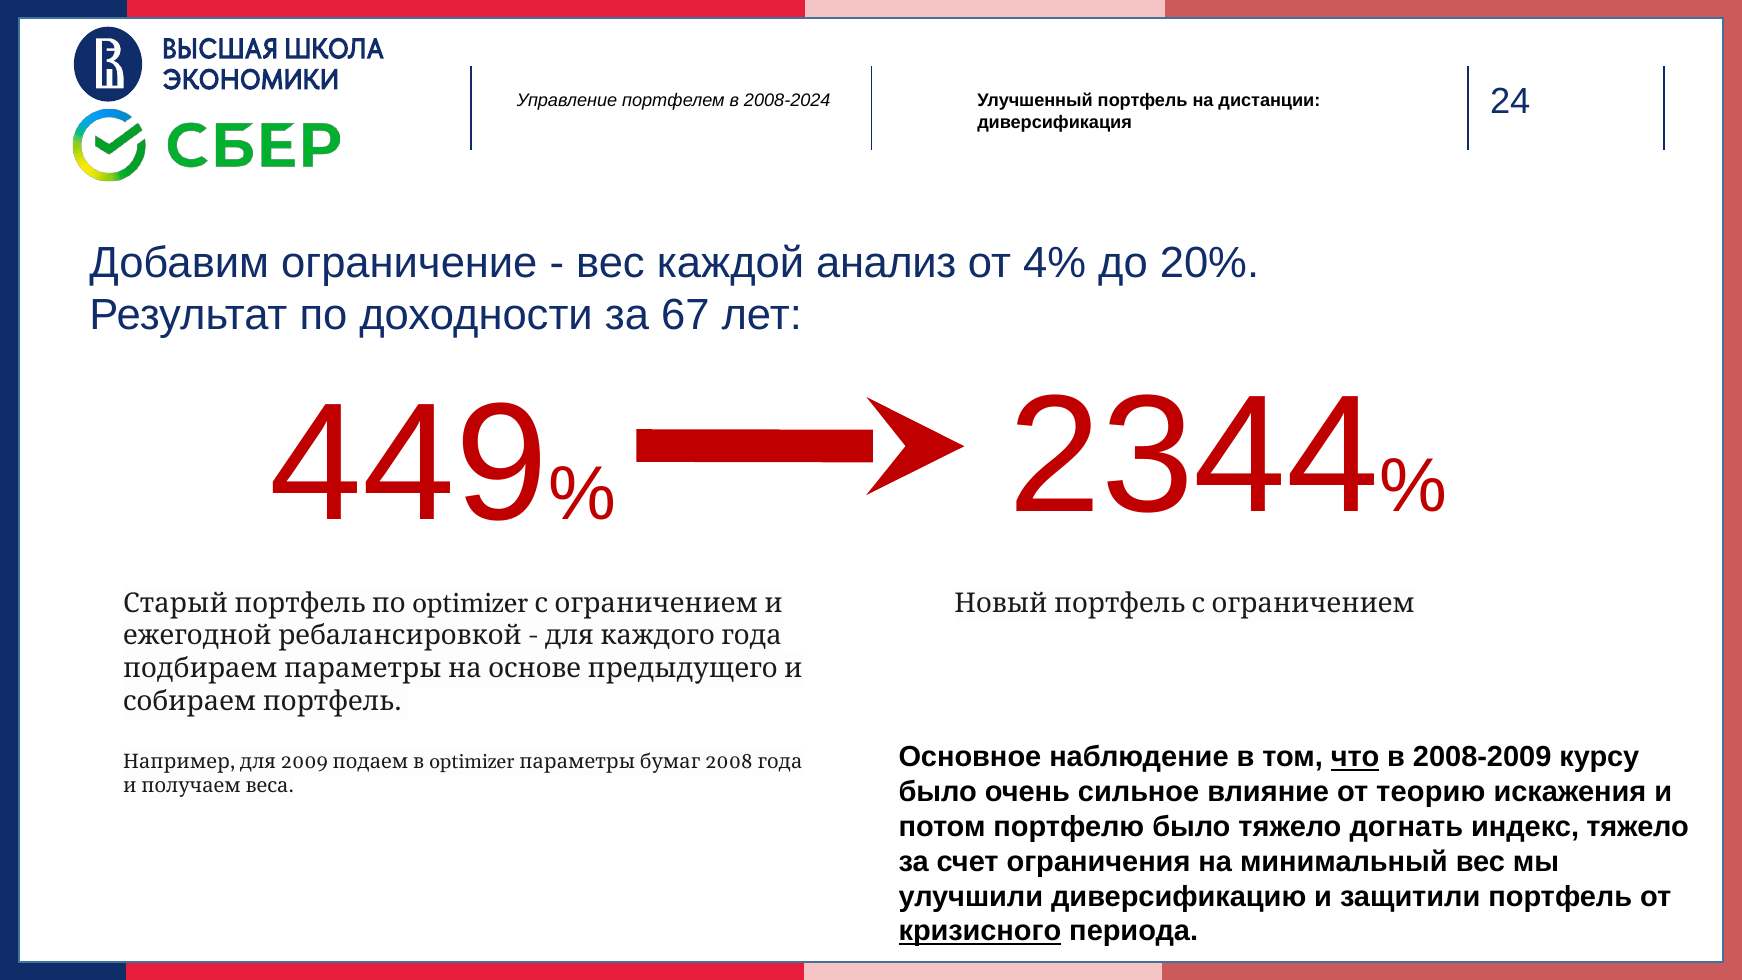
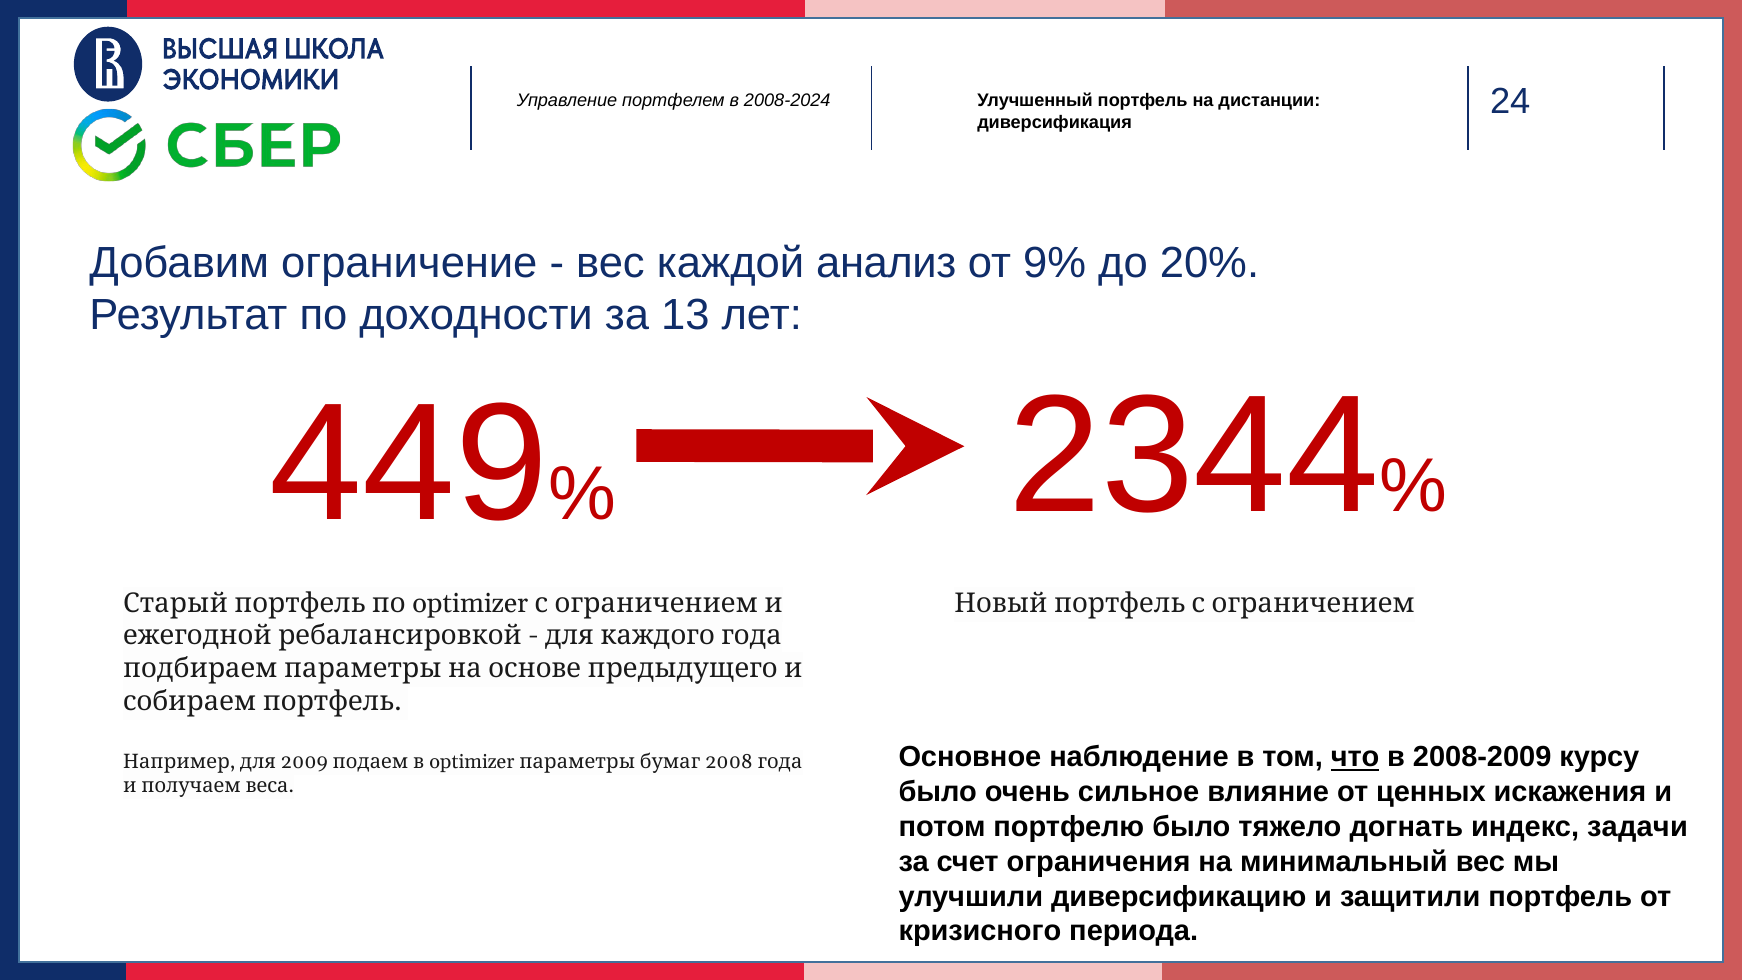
4%: 4% -> 9% (1055, 263)
67: 67 -> 13 (685, 315)
теорию: теорию -> ценных (1431, 792)
индекс тяжело: тяжело -> задачи (1637, 827)
кризисного underline: present -> none (980, 931)
